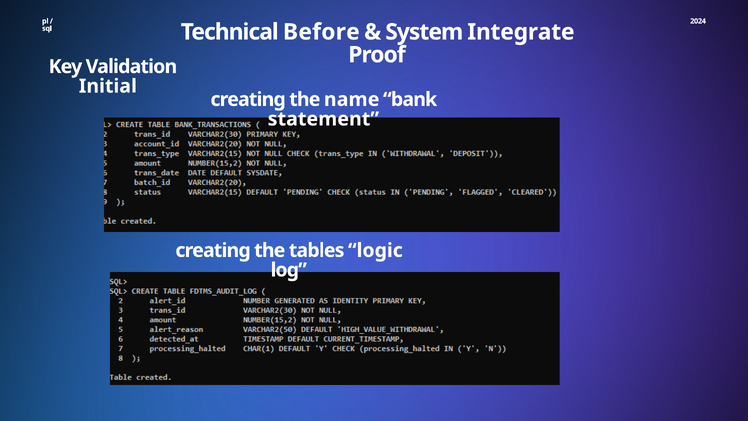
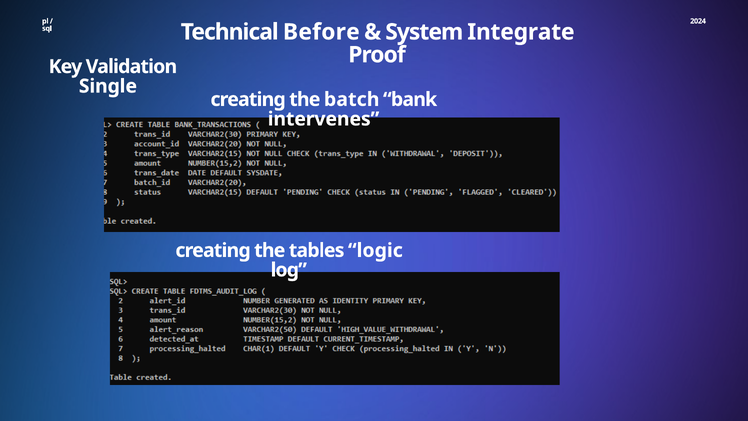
Initial: Initial -> Single (108, 86)
name: name -> batch (352, 99)
statement: statement -> intervenes (323, 119)
